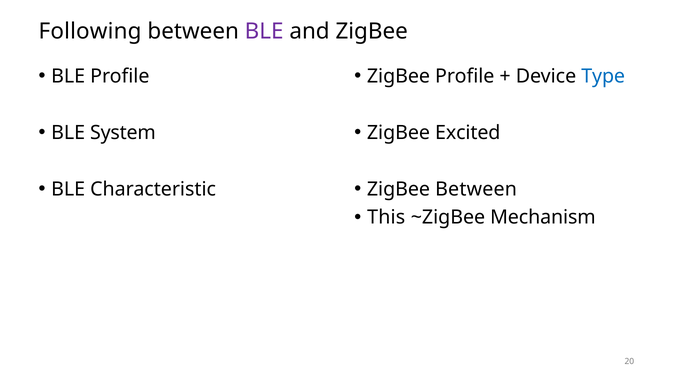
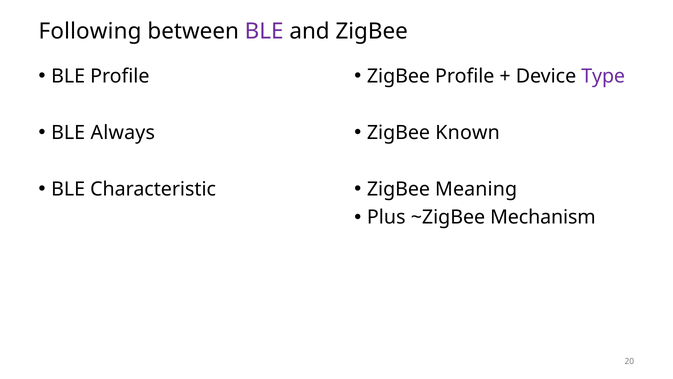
Type colour: blue -> purple (603, 76)
System: System -> Always (123, 133)
Excited: Excited -> Known (468, 133)
ZigBee Between: Between -> Meaning (476, 189)
This: This -> Plus (386, 217)
